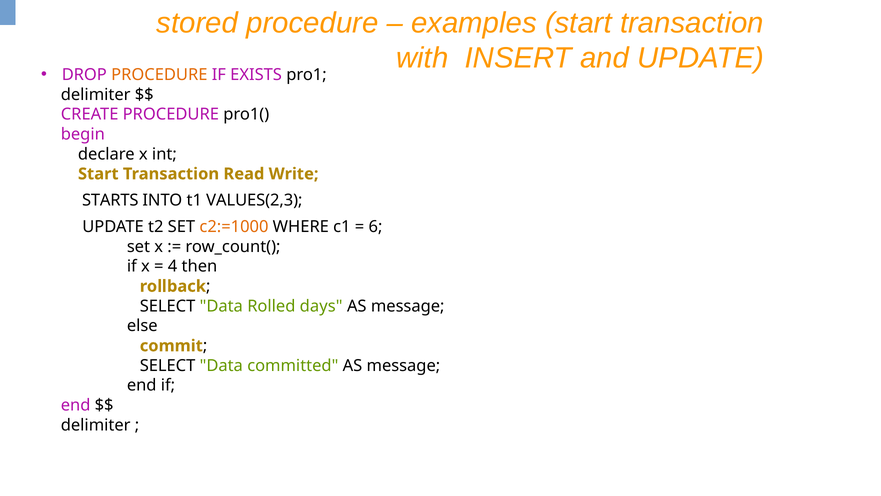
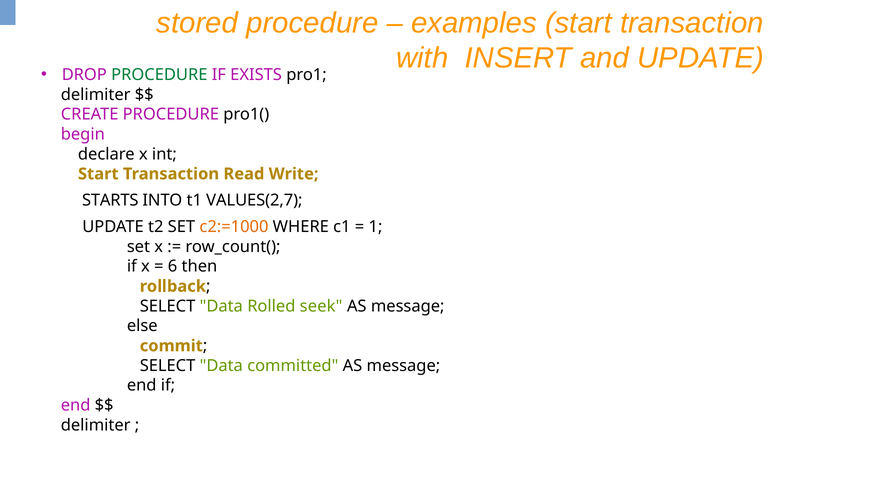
PROCEDURE colour: orange -> green (159, 75)
VALUES(2,3: VALUES(2,3 -> VALUES(2,7 (254, 200)
6: 6 -> 1 (376, 227)
4: 4 -> 6 (173, 266)
days: days -> seek (321, 306)
